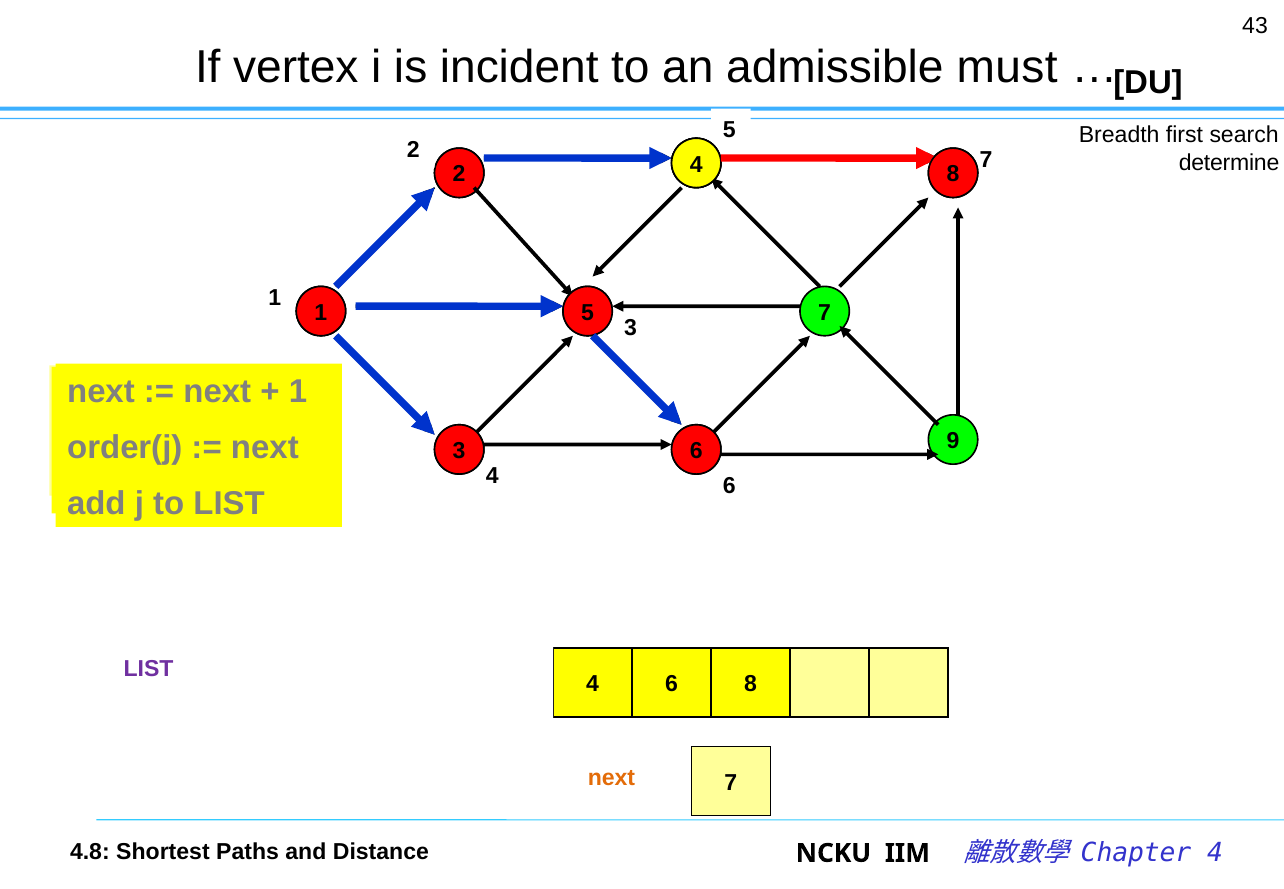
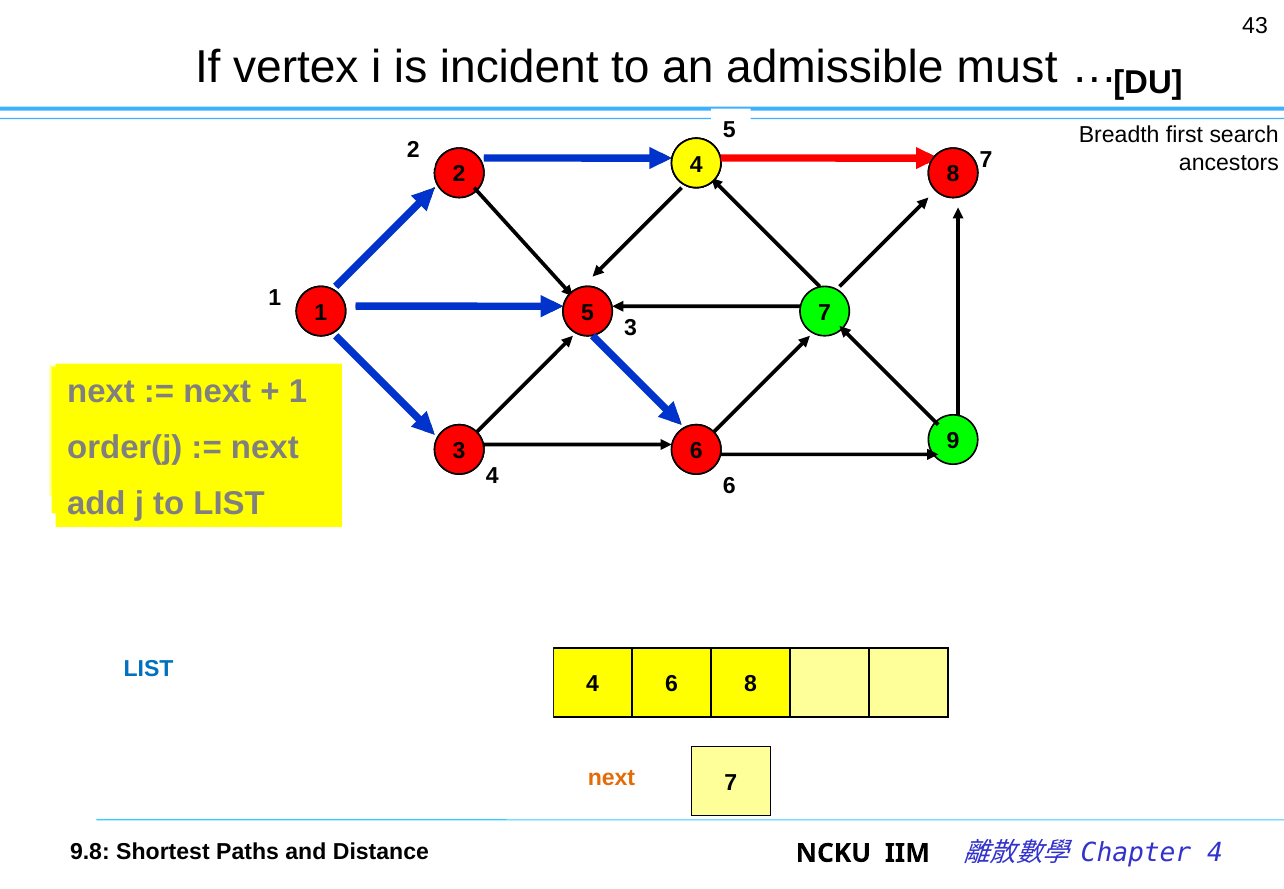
determine: determine -> ancestors (1229, 162)
LIST colour: purple -> blue (149, 669)
4.8: 4.8 -> 9.8 (90, 852)
